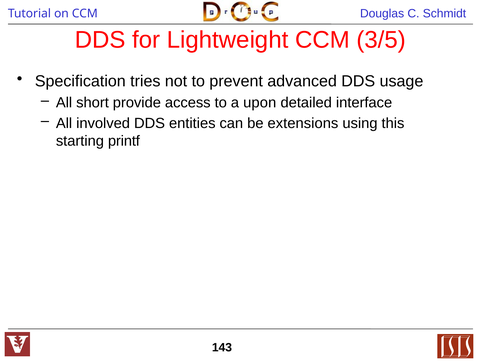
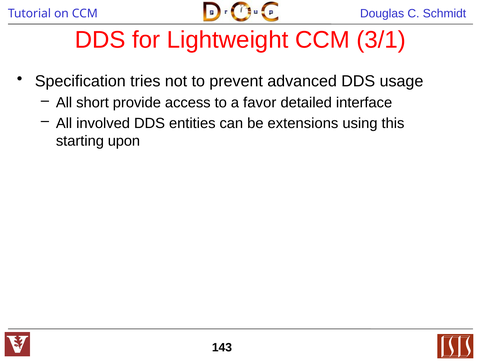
3/5: 3/5 -> 3/1 (381, 40)
upon: upon -> favor (260, 103)
printf: printf -> upon (124, 141)
